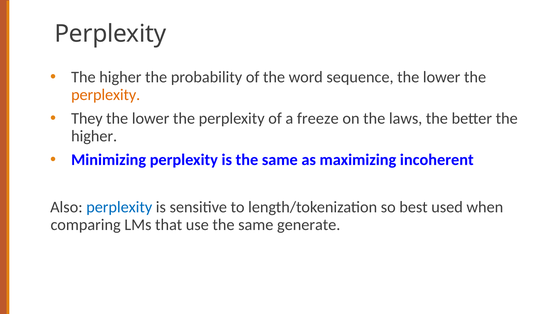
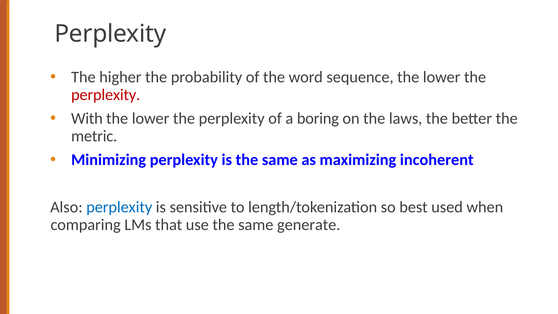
perplexity colour: orange -> red (106, 95)
They: They -> With (87, 118)
freeze: freeze -> boring (318, 118)
higher: higher -> metric (94, 136)
